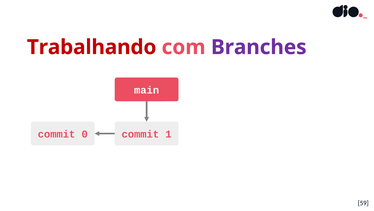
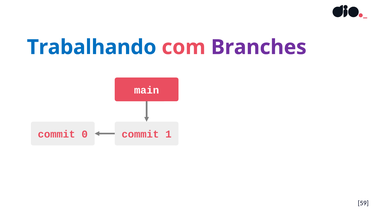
Trabalhando colour: red -> blue (92, 47)
